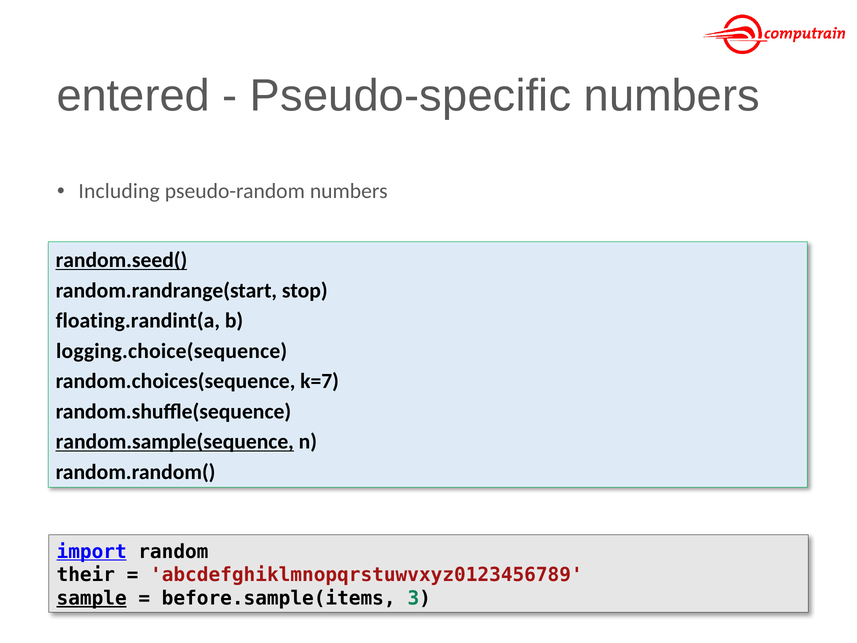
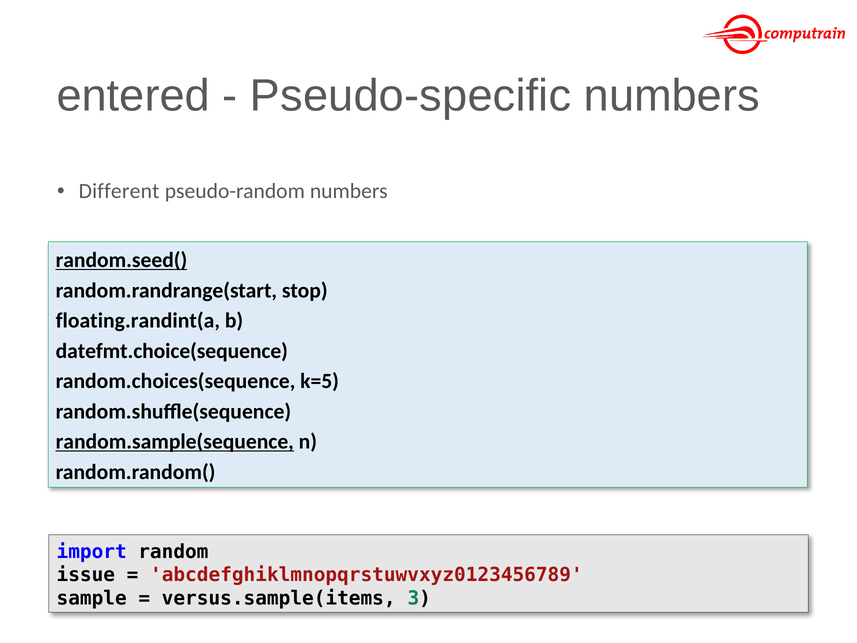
Including: Including -> Different (119, 191)
logging.choice(sequence: logging.choice(sequence -> datefmt.choice(sequence (172, 351)
k=7: k=7 -> k=5 (320, 381)
import underline: present -> none (92, 551)
their: their -> issue (86, 575)
sample underline: present -> none (92, 598)
before.sample(items: before.sample(items -> versus.sample(items (279, 598)
